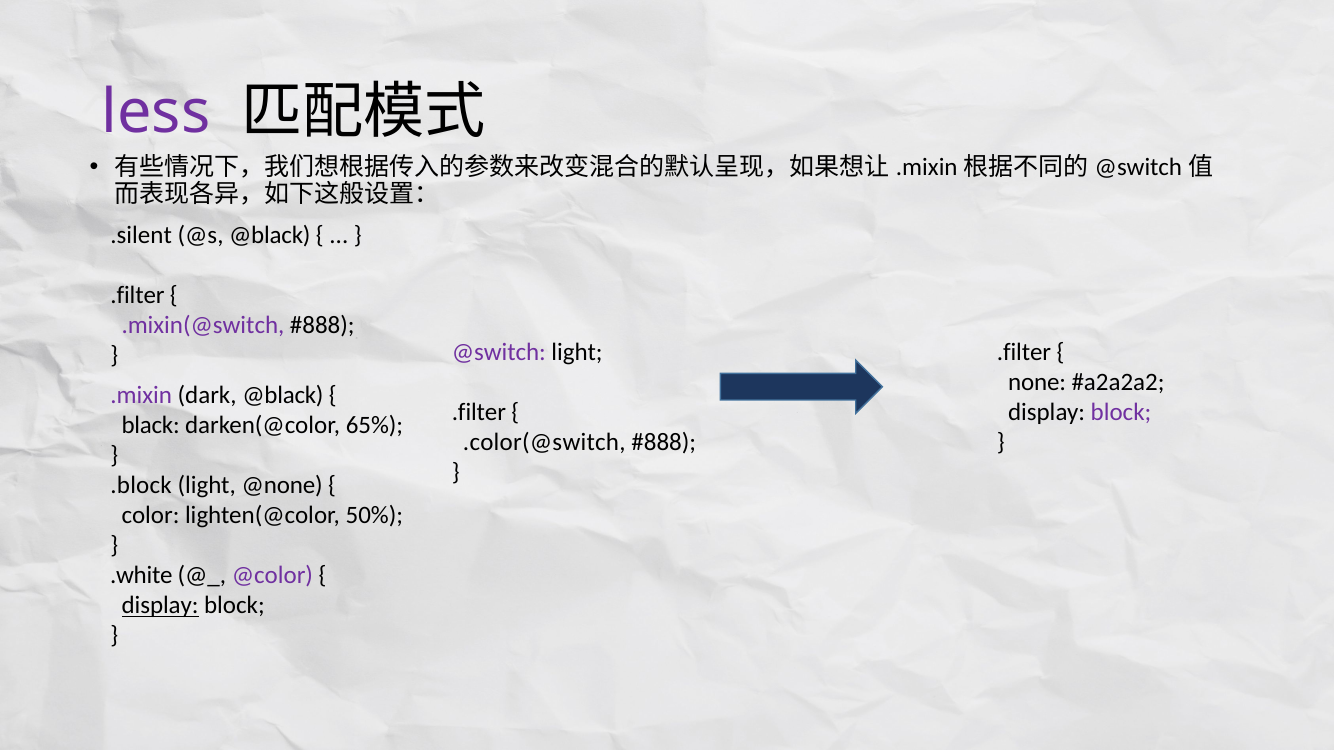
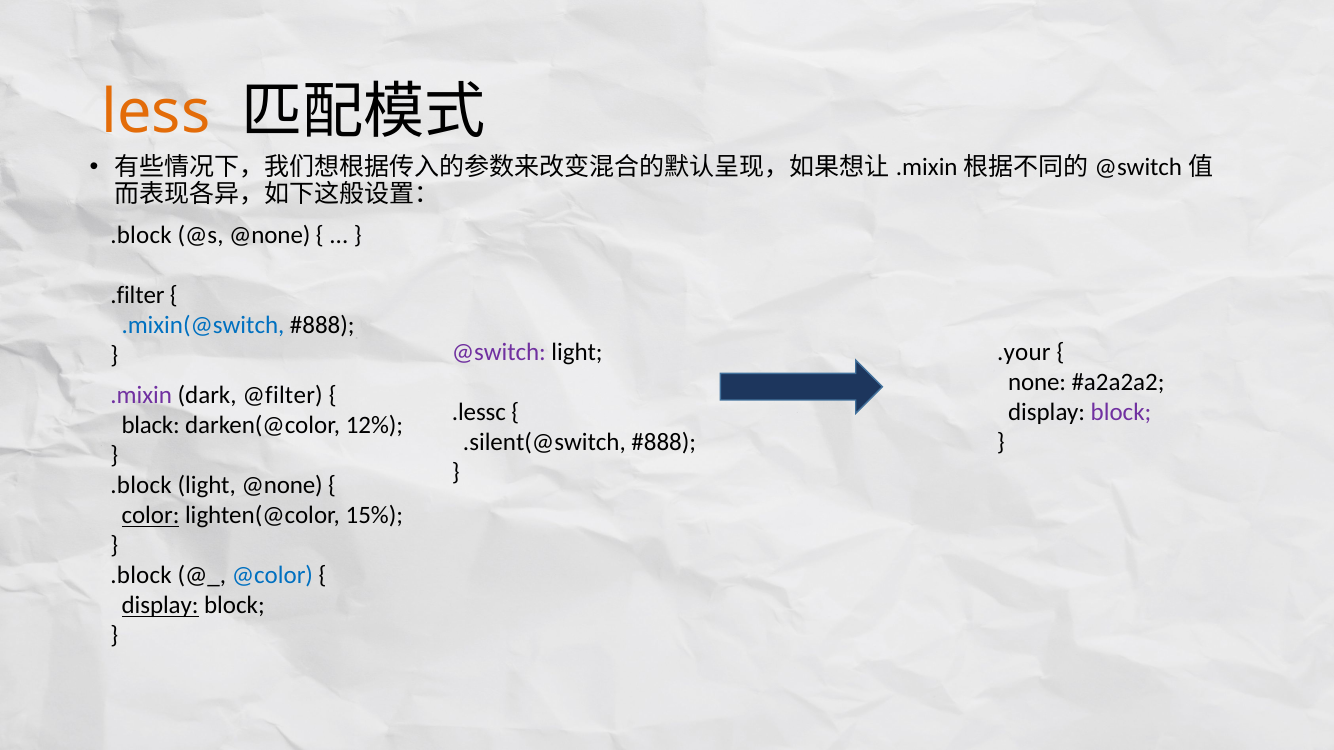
less colour: purple -> orange (156, 112)
.silent: .silent -> .block (141, 235)
@s @black: @black -> @none (270, 235)
.mixin(@switch colour: purple -> blue (203, 325)
.filter: .filter -> .your (1024, 352)
dark @black: @black -> @filter (283, 396)
.filter: .filter -> .lessc (479, 412)
65%: 65% -> 12% (374, 426)
.color(@switch: .color(@switch -> .silent(@switch (544, 442)
color underline: none -> present (150, 516)
50%: 50% -> 15% (374, 516)
.white: .white -> .block (141, 576)
@color colour: purple -> blue (272, 576)
